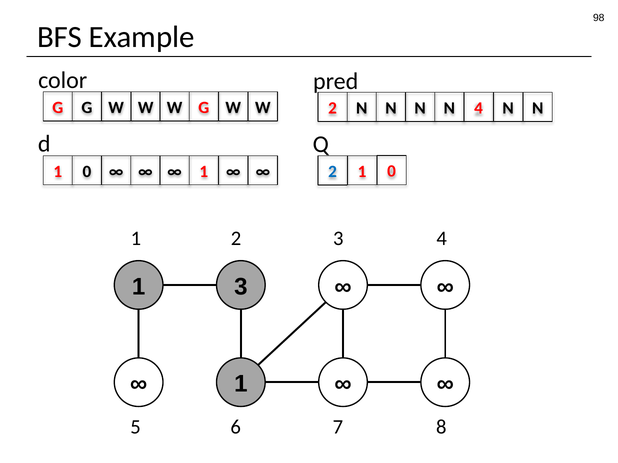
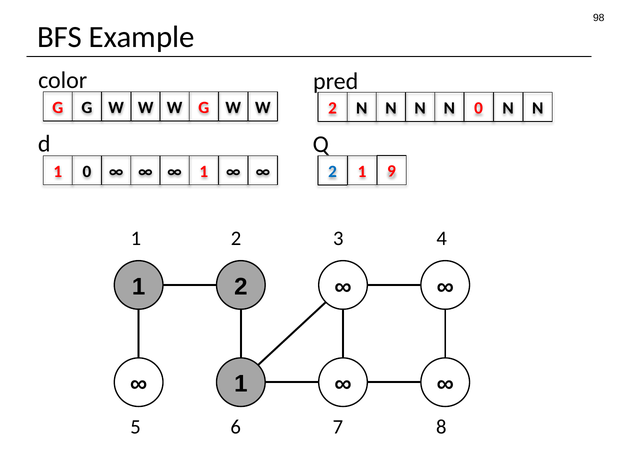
N 4: 4 -> 0 (479, 108)
2 1 0: 0 -> 9 (392, 171)
3: 3 -> 2 (241, 287)
